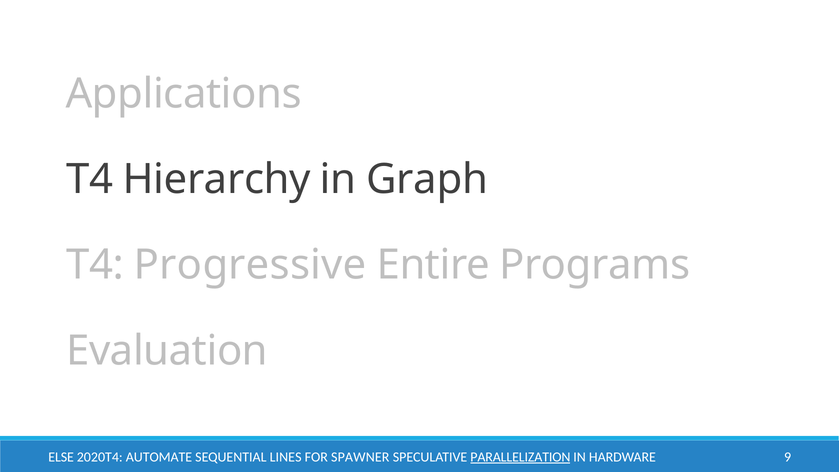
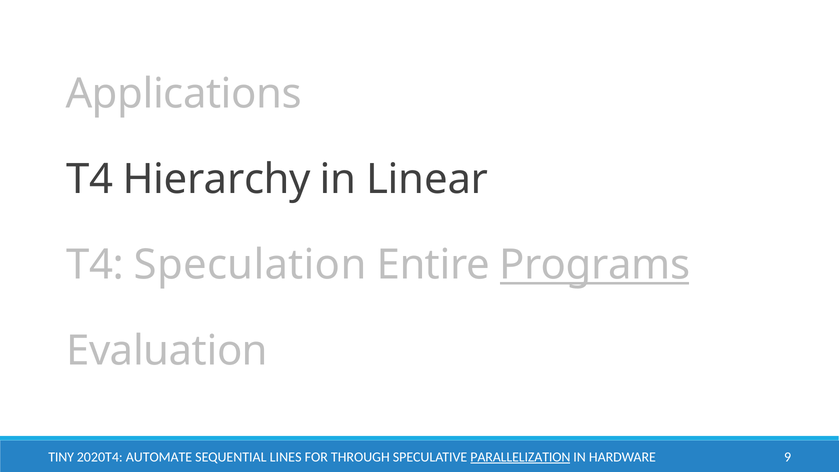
Graph: Graph -> Linear (427, 180)
Progressive: Progressive -> Speculation (250, 265)
Programs underline: none -> present (595, 265)
ELSE: ELSE -> TINY (61, 457)
SPAWNER: SPAWNER -> THROUGH (360, 457)
